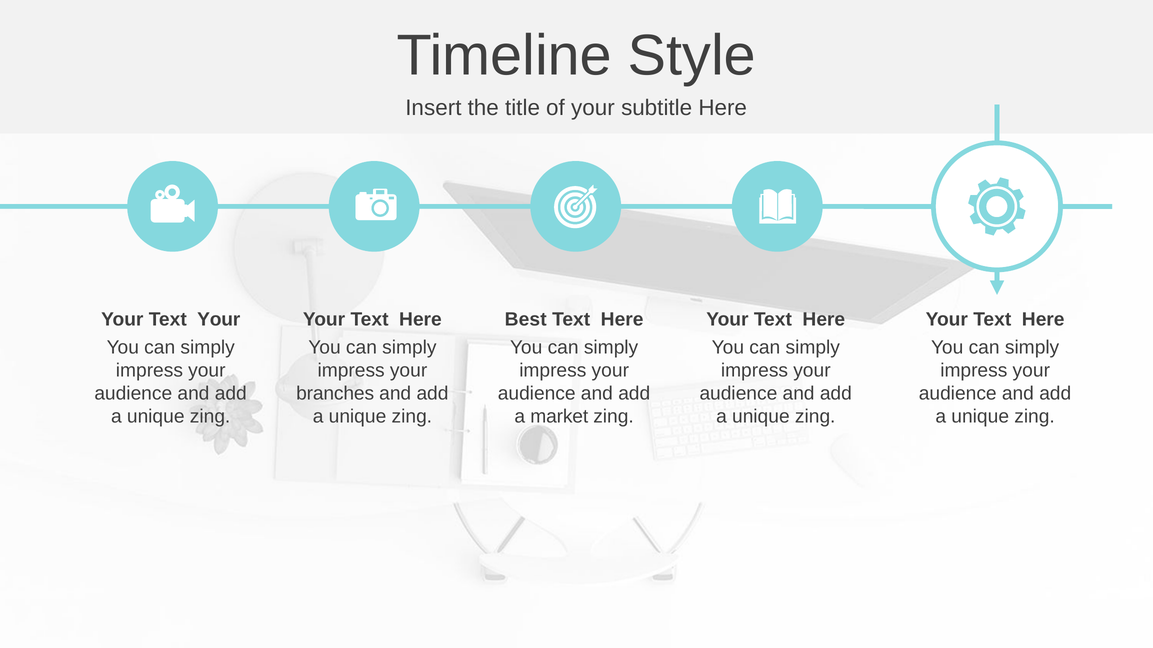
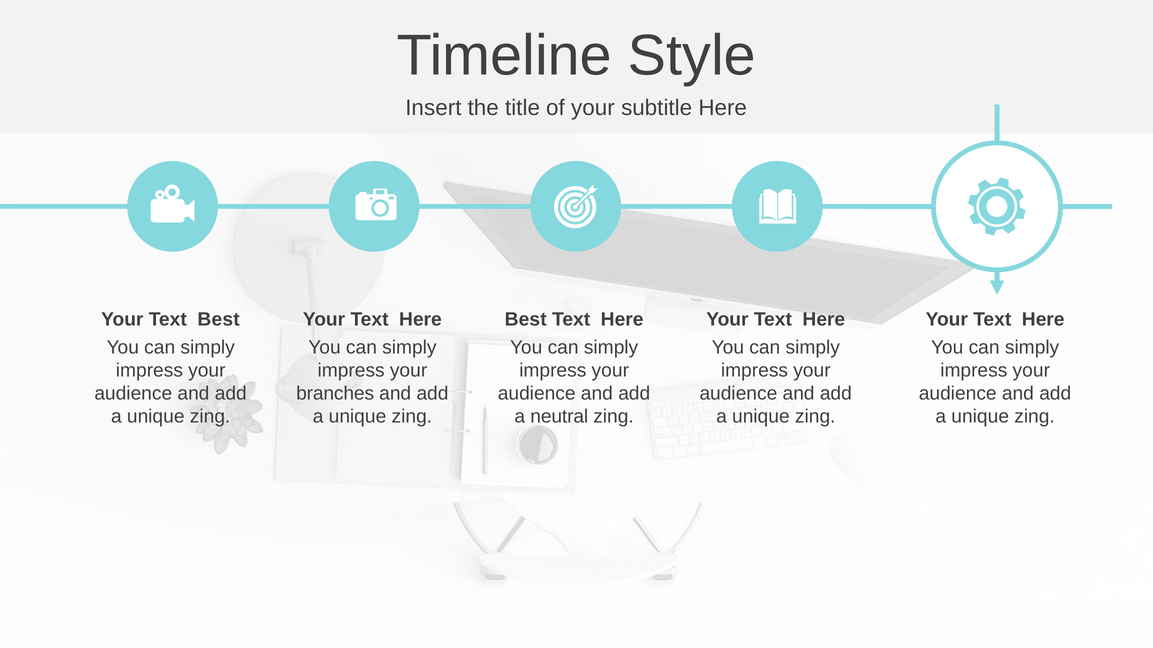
Text Your: Your -> Best (219, 320)
market: market -> neutral (559, 417)
